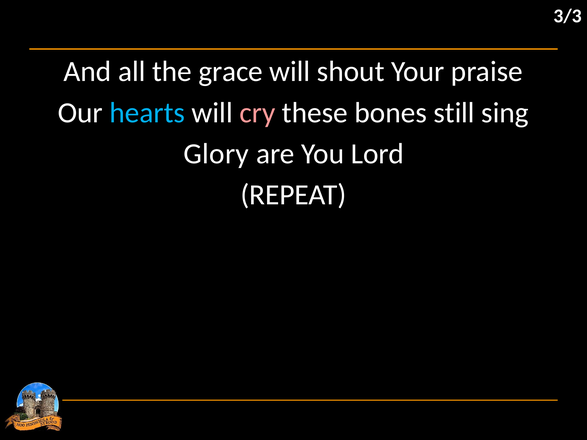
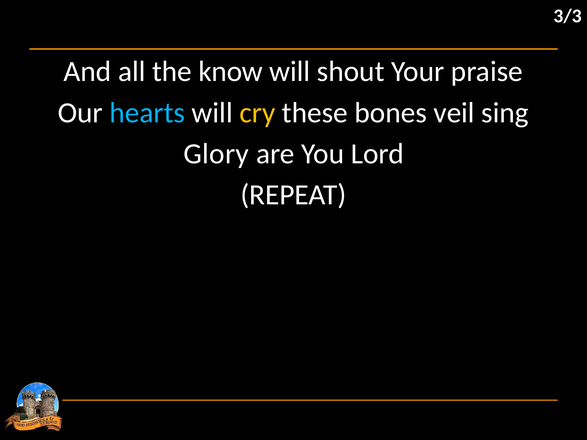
grace: grace -> know (231, 72)
cry colour: pink -> yellow (257, 113)
still: still -> veil (454, 113)
